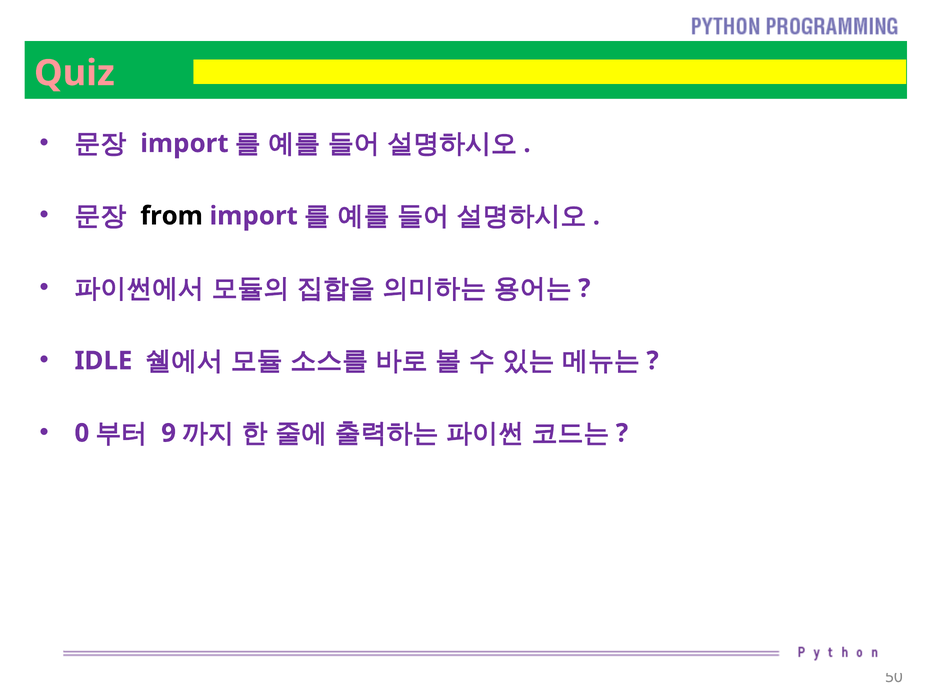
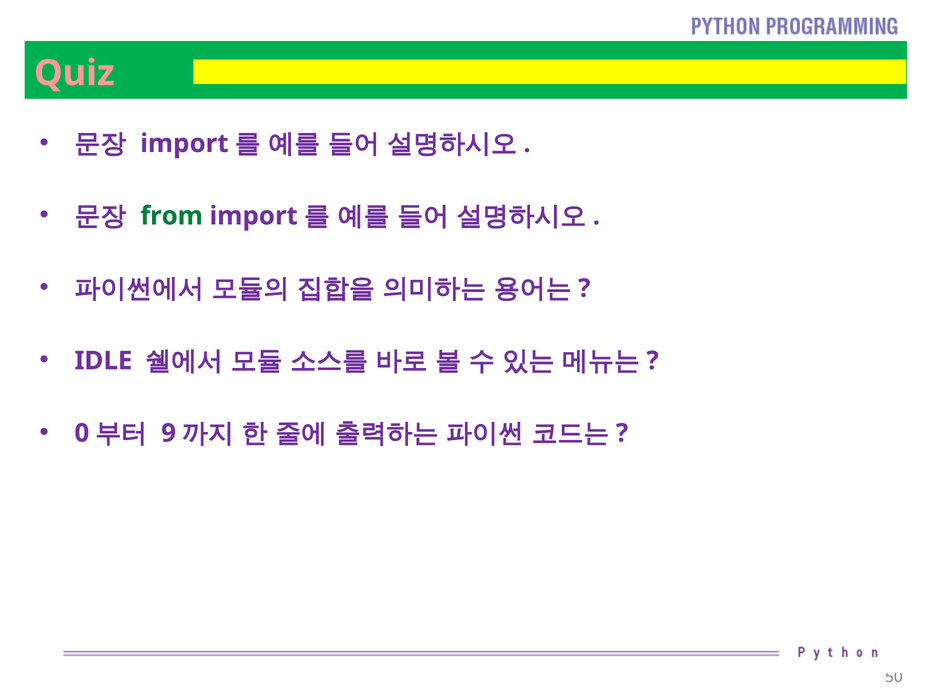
from colour: black -> green (172, 216)
